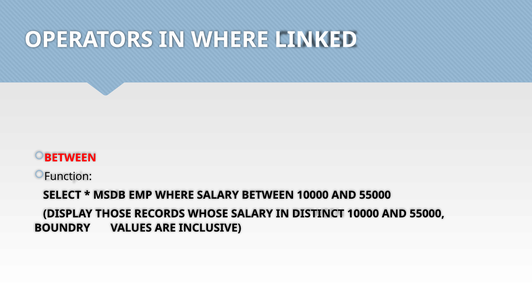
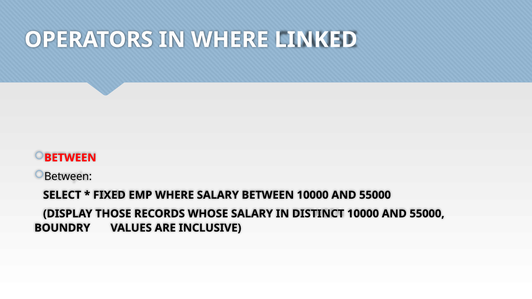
Function: Function -> Between (68, 177)
MSDB: MSDB -> FIXED (109, 195)
